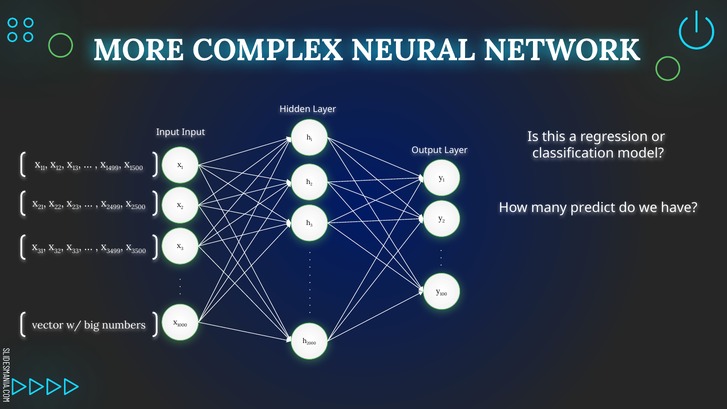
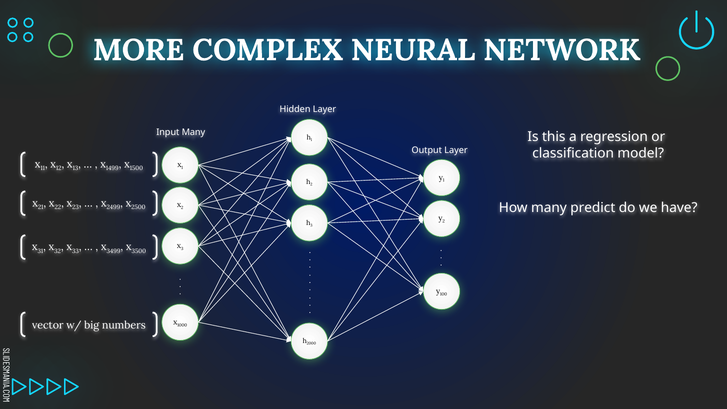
Input Input: Input -> Many (193, 132)
